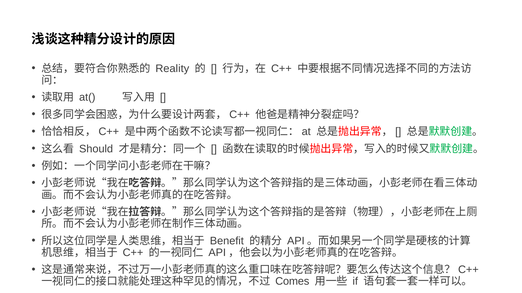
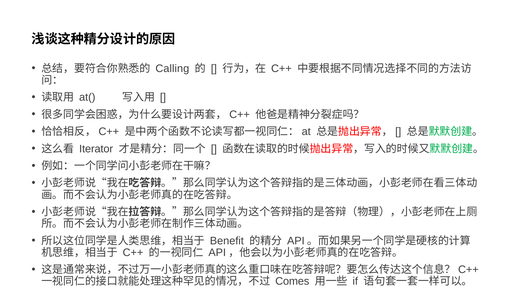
Reality: Reality -> Calling (172, 69)
Should: Should -> Iterator (96, 149)
